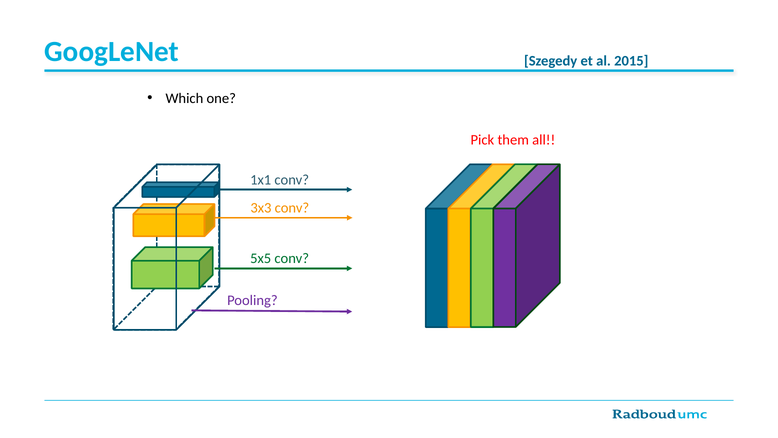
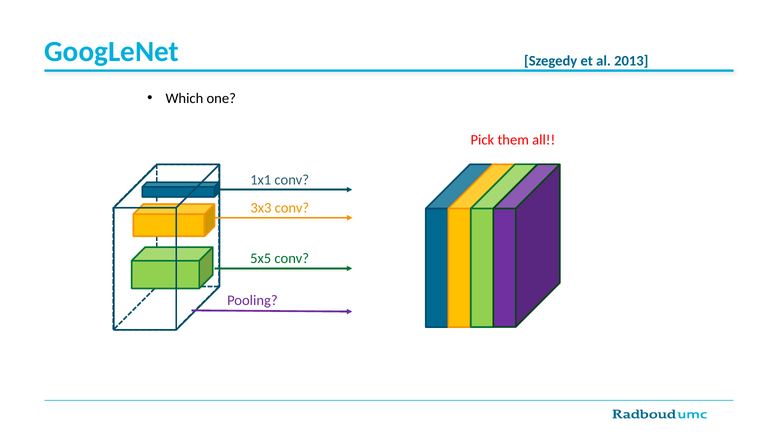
2015: 2015 -> 2013 (631, 61)
